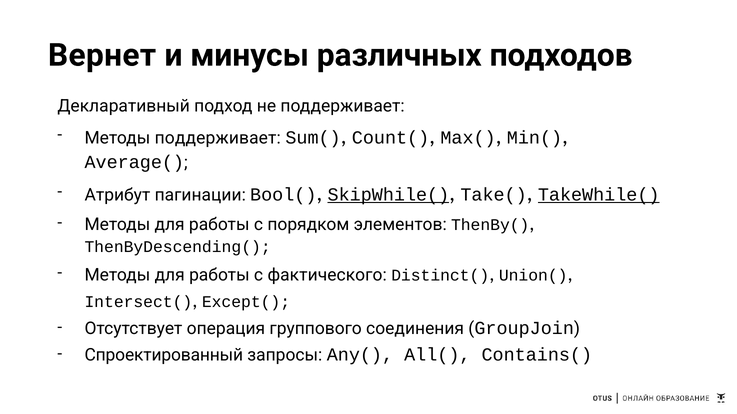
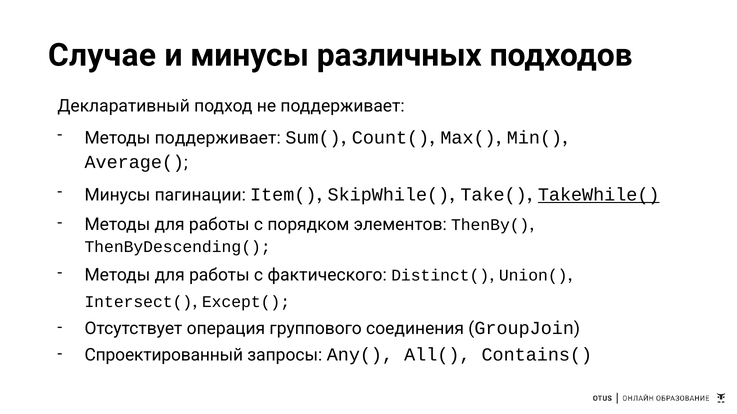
Вернет: Вернет -> Случае (102, 55)
Атрибут: Атрибут -> Минусы (117, 195)
Bool(: Bool( -> Item( (283, 195)
SkipWhile( underline: present -> none (388, 195)
